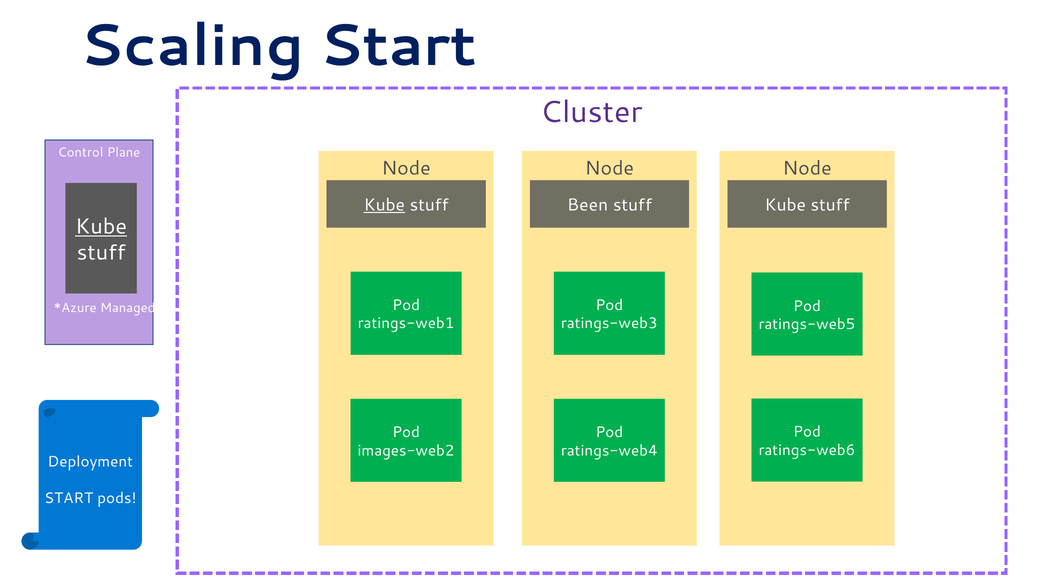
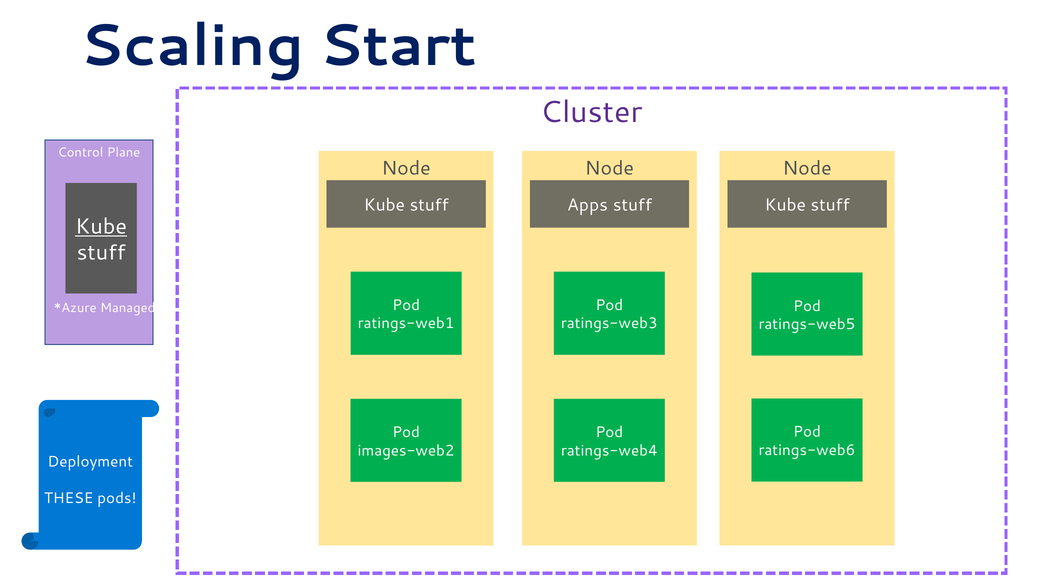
Kube underline: present -> none (384, 205)
Been: Been -> Apps (588, 205)
START: START -> THESE (69, 499)
